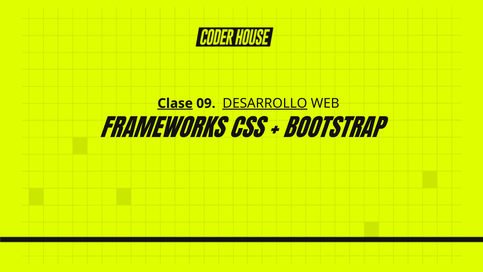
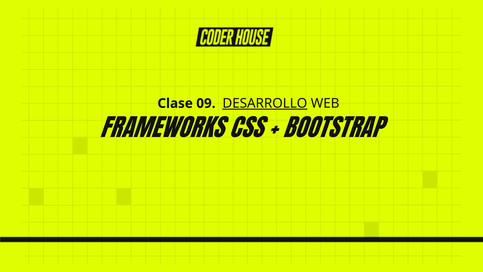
Clase underline: present -> none (175, 103)
